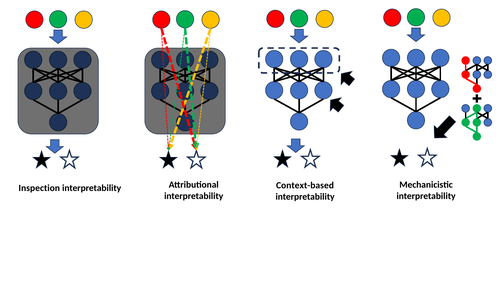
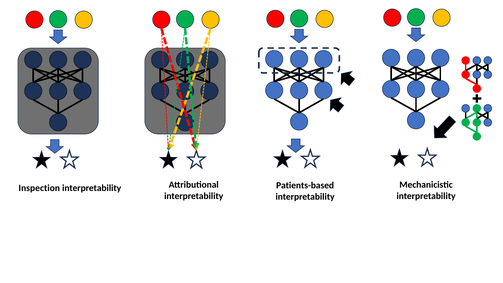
Context-based: Context-based -> Patients-based (305, 185)
